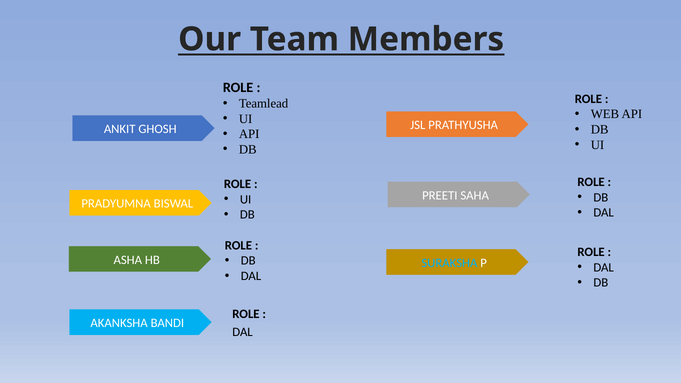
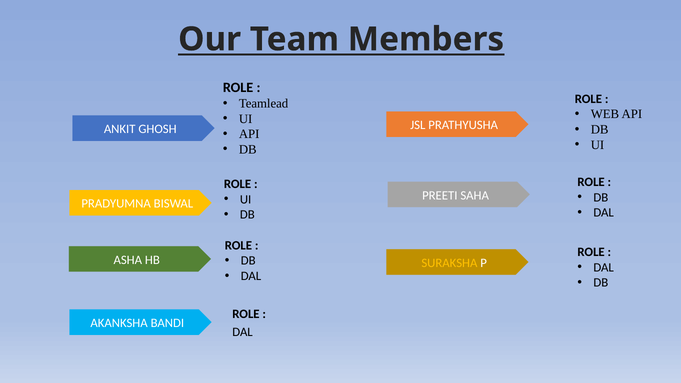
SURAKSHA colour: light blue -> yellow (449, 263)
